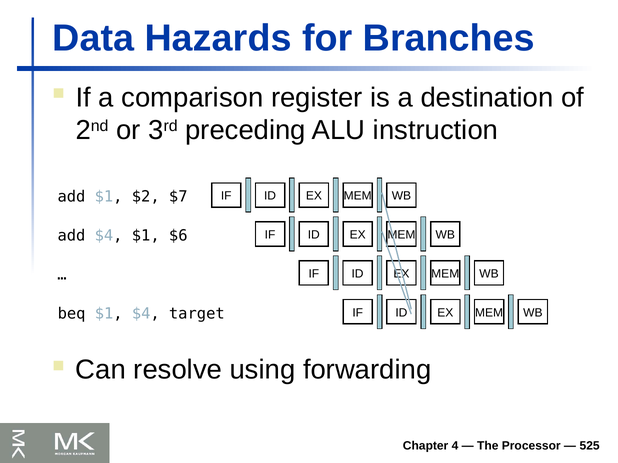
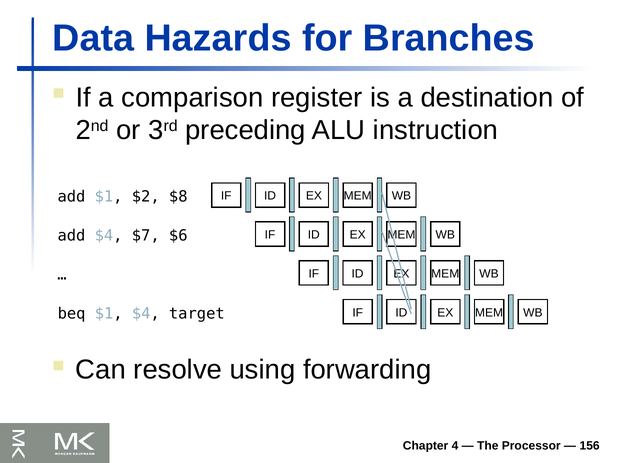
$7: $7 -> $8 (178, 197)
$4 $1: $1 -> $7 (146, 236)
525: 525 -> 156 (590, 446)
